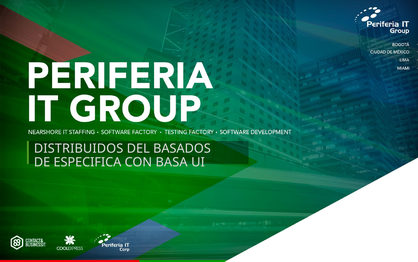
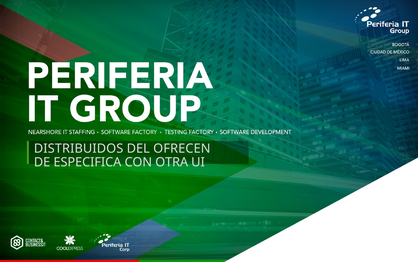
BASADOS: BASADOS -> OFRECEN (182, 148)
BASA: BASA -> OTRA (172, 162)
